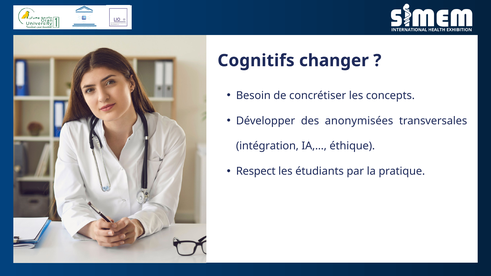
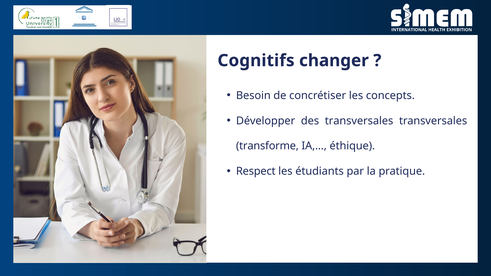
des anonymisées: anonymisées -> transversales (359, 121)
intégration: intégration -> transforme (267, 146)
